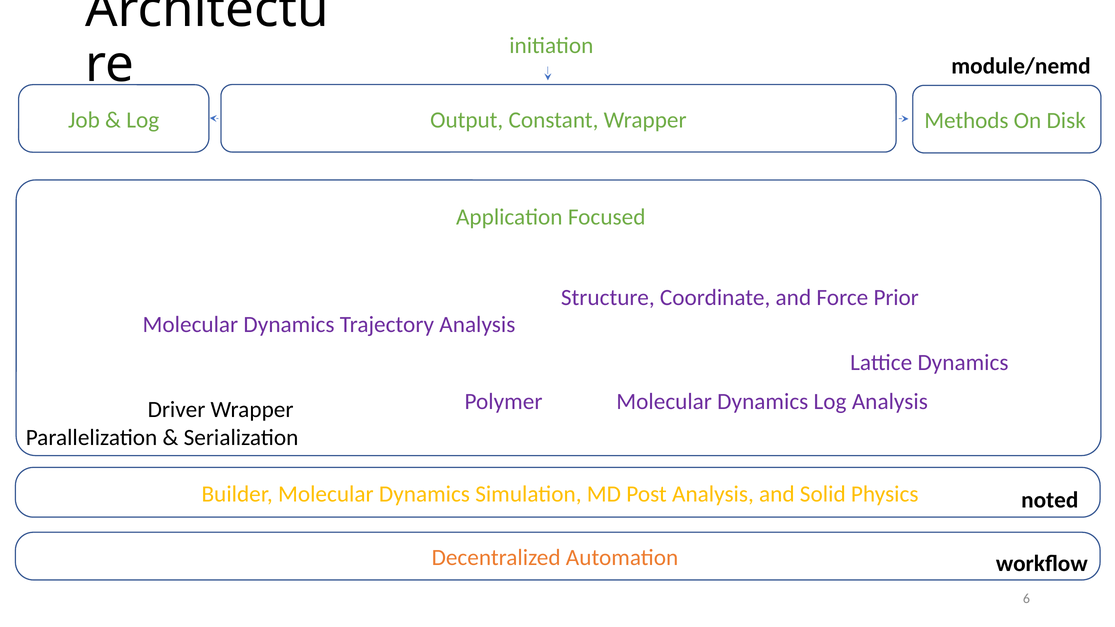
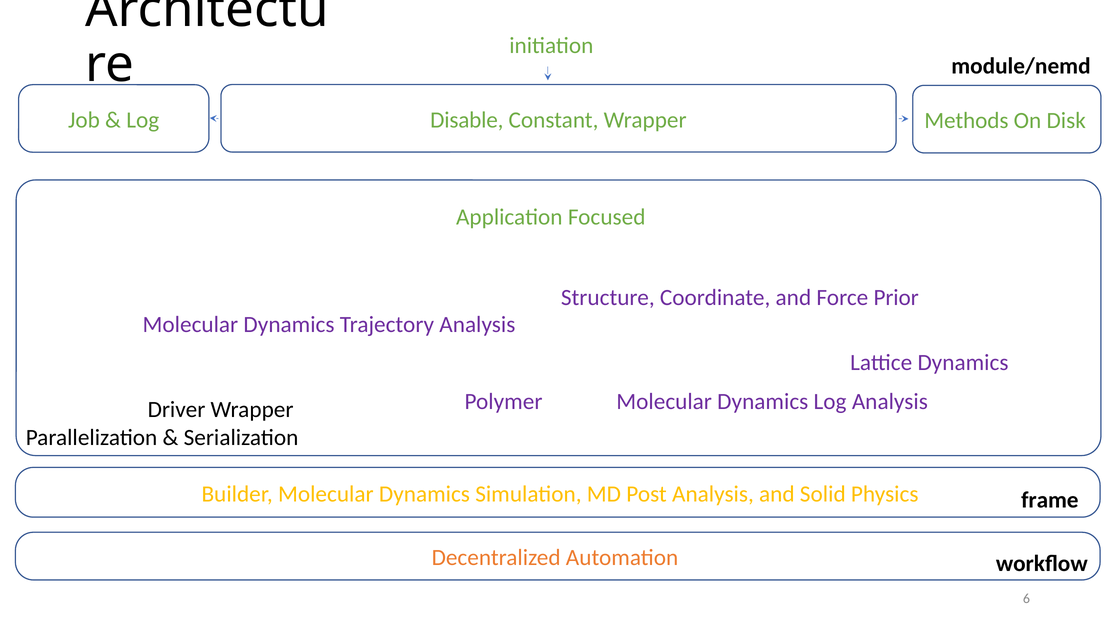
Output: Output -> Disable (467, 120)
noted: noted -> frame (1050, 500)
